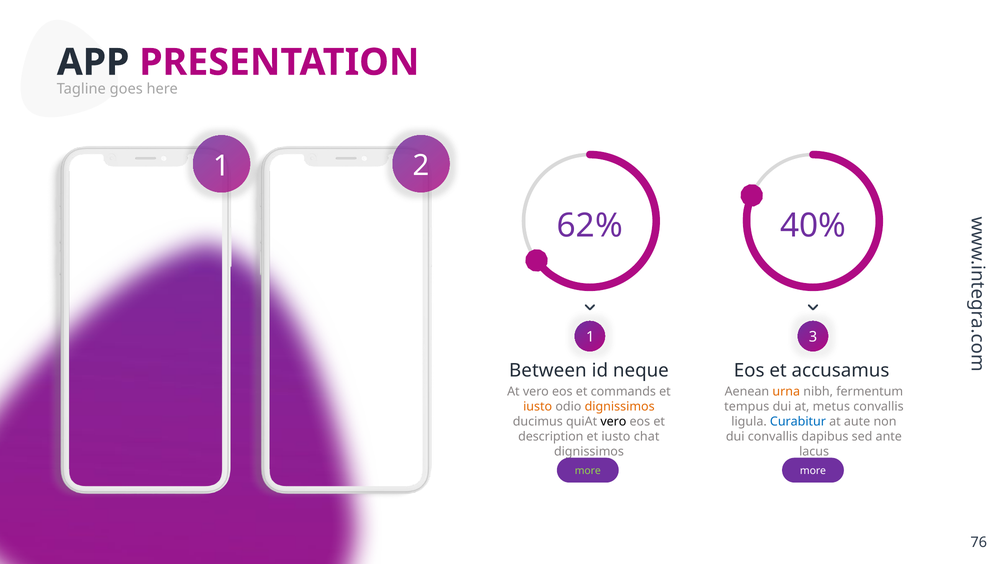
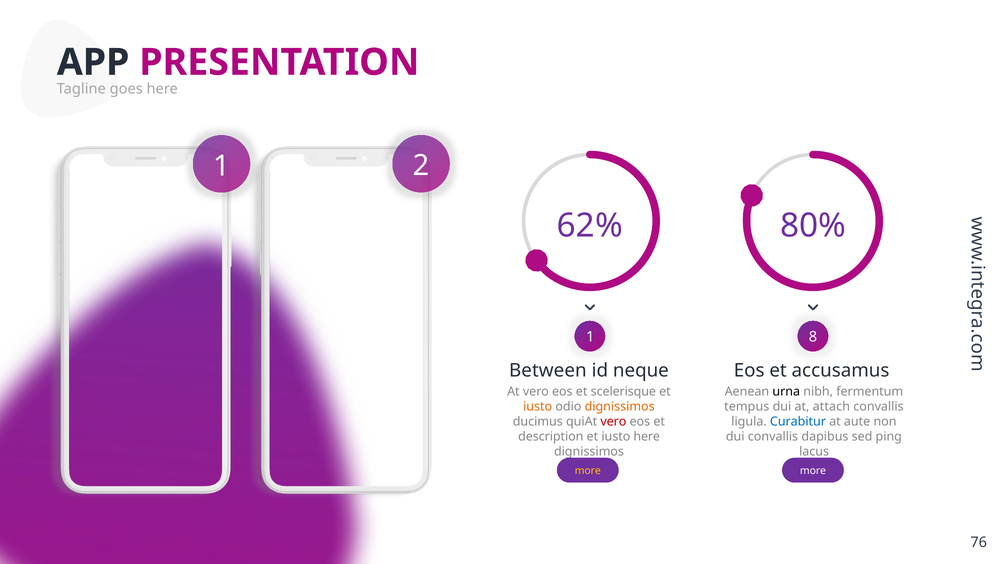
40%: 40% -> 80% (813, 225)
3: 3 -> 8 (813, 336)
commands: commands -> scelerisque (623, 391)
urna colour: orange -> black (786, 391)
metus: metus -> attach (831, 406)
vero colour: black -> red (613, 421)
iusto chat: chat -> here (647, 436)
ante: ante -> ping (889, 436)
more colour: light green -> yellow (588, 471)
